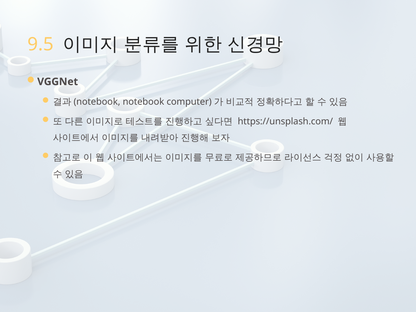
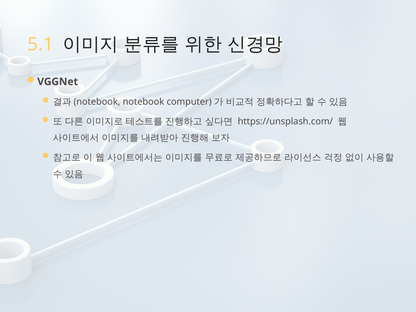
9.5: 9.5 -> 5.1 (41, 45)
